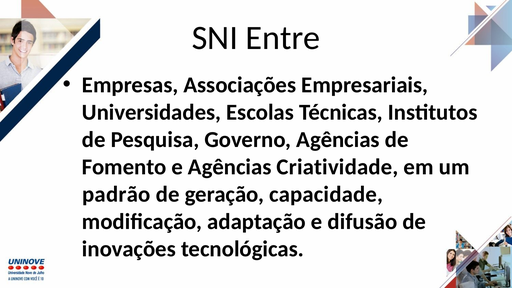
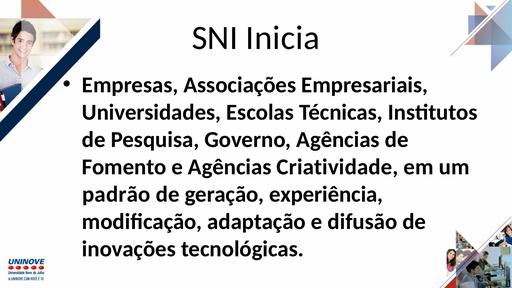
Entre: Entre -> Inicia (283, 38)
capacidade: capacidade -> experiência (326, 194)
